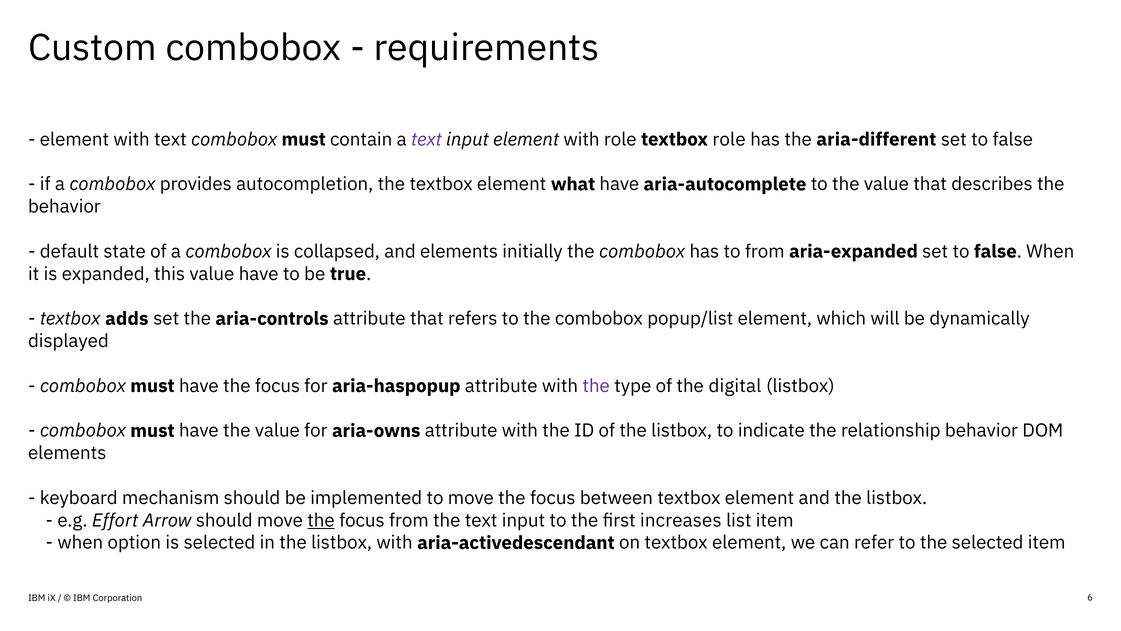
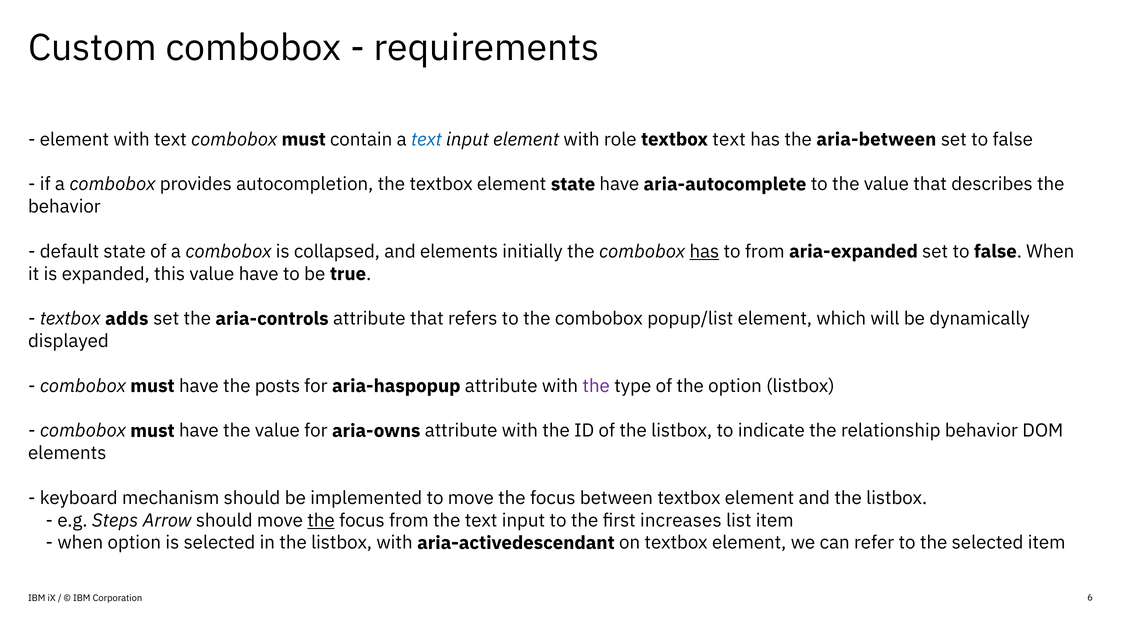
text colour: purple -> blue (426, 139)
textbox role: role -> text (729, 139)
aria-different: aria-different -> aria-between (876, 139)
element what: what -> state (573, 184)
has underline: none -> present (704, 251)
have the focus: focus -> posts (277, 386)
the digital: digital -> option (735, 386)
Effort: Effort -> Steps (115, 521)
